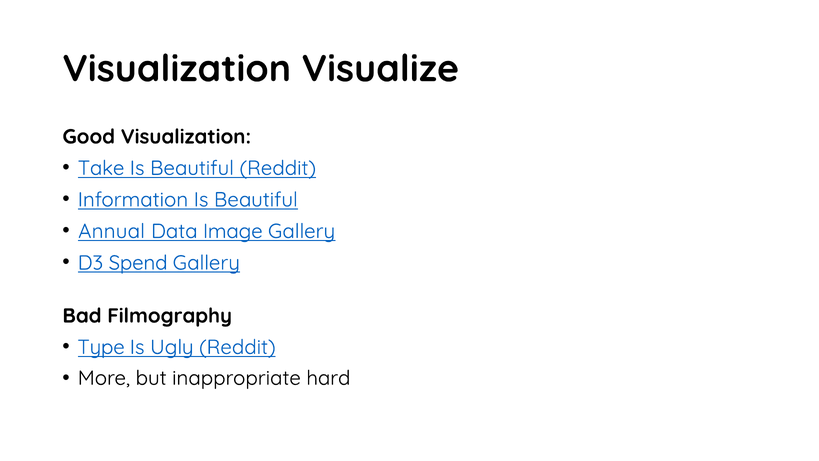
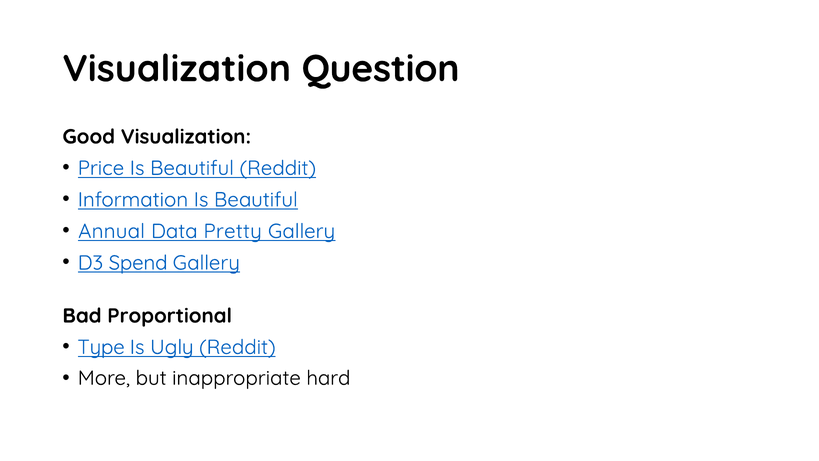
Visualize: Visualize -> Question (381, 69)
Take: Take -> Price (101, 168)
Image: Image -> Pretty (233, 231)
Filmography: Filmography -> Proportional (170, 316)
